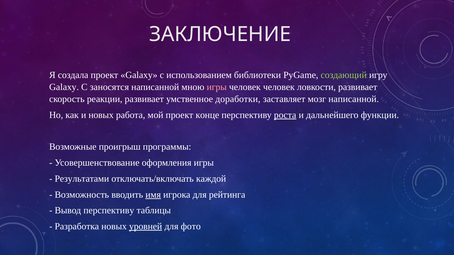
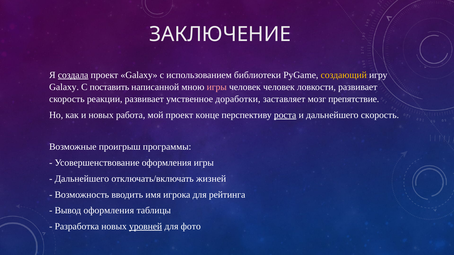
создала underline: none -> present (73, 75)
создающий colour: light green -> yellow (344, 75)
заносятся: заносятся -> поставить (109, 87)
мозг написанной: написанной -> препятствие (354, 99)
дальнейшего функции: функции -> скорость (380, 115)
Результатами: Результатами -> Дальнейшего (82, 179)
каждой: каждой -> жизней (211, 179)
имя underline: present -> none (153, 195)
Вывод перспективу: перспективу -> оформления (109, 211)
